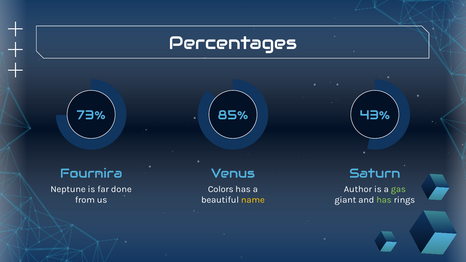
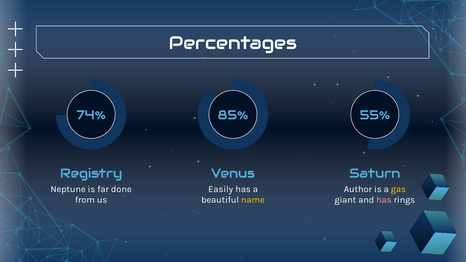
73%: 73% -> 74% (91, 115)
43%: 43% -> 55% (375, 115)
Fournira: Fournira -> Registry (91, 174)
Colors: Colors -> Easily (221, 189)
gas colour: light green -> yellow (398, 189)
has colour: light green -> pink (384, 200)
